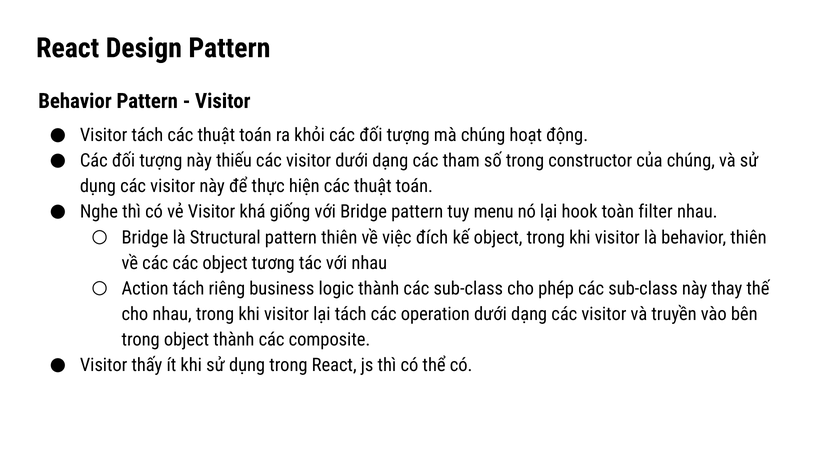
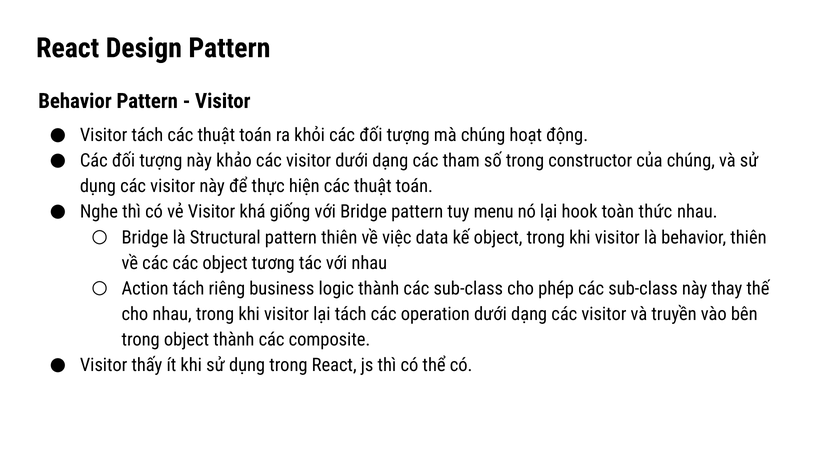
thiếu: thiếu -> khảo (234, 161)
filter: filter -> thức (655, 212)
đích: đích -> data (432, 237)
